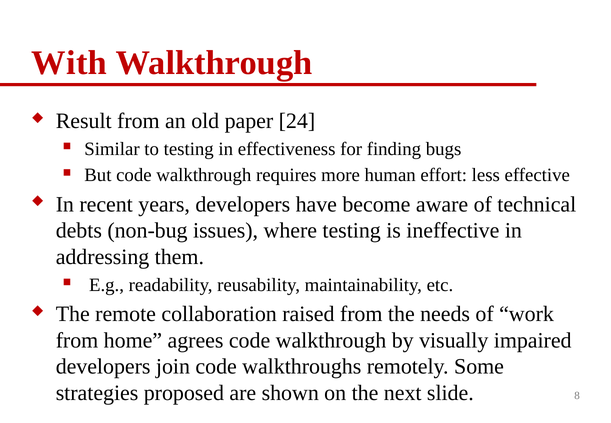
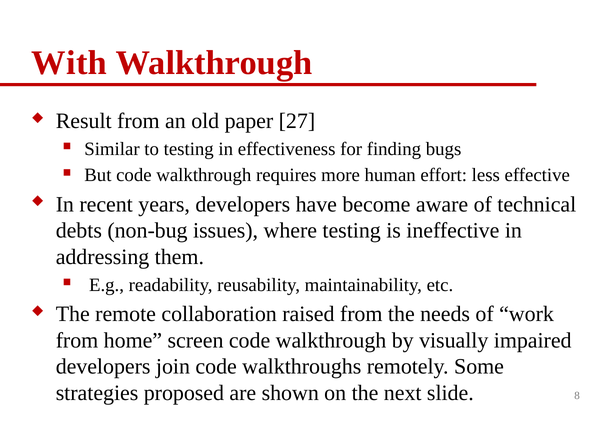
24: 24 -> 27 (297, 121)
agrees: agrees -> screen (196, 340)
